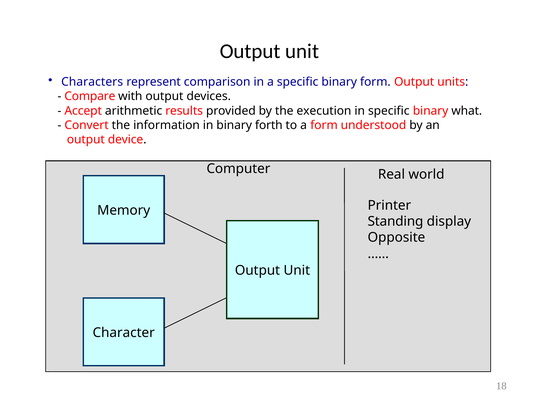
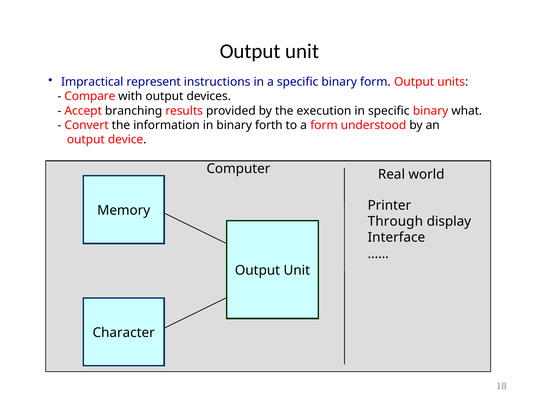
Characters: Characters -> Impractical (92, 82)
comparison: comparison -> instructions (217, 82)
arithmetic: arithmetic -> branching (134, 111)
Standing: Standing -> Through (395, 222)
Opposite: Opposite -> Interface (396, 238)
